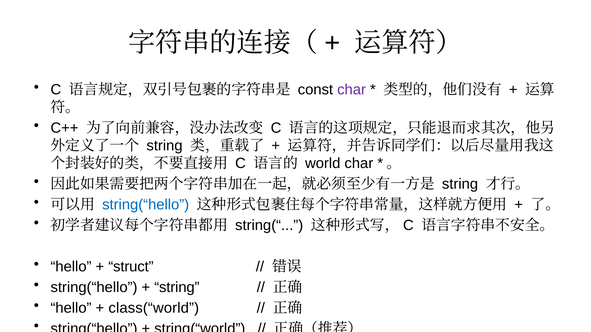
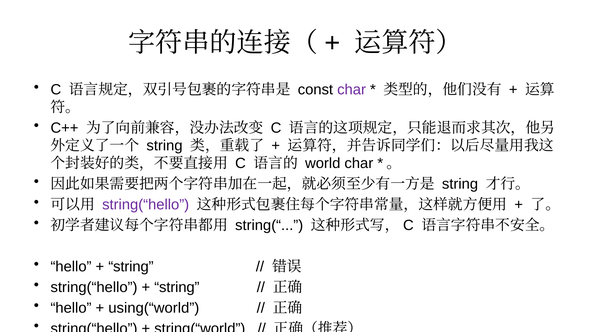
string(“hello colour: blue -> purple (146, 205)
struct: struct -> string (131, 267)
class(“world: class(“world -> using(“world (154, 308)
